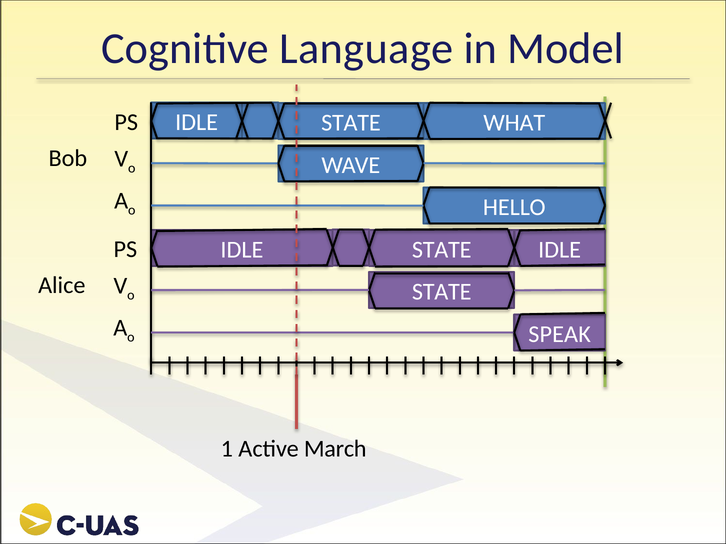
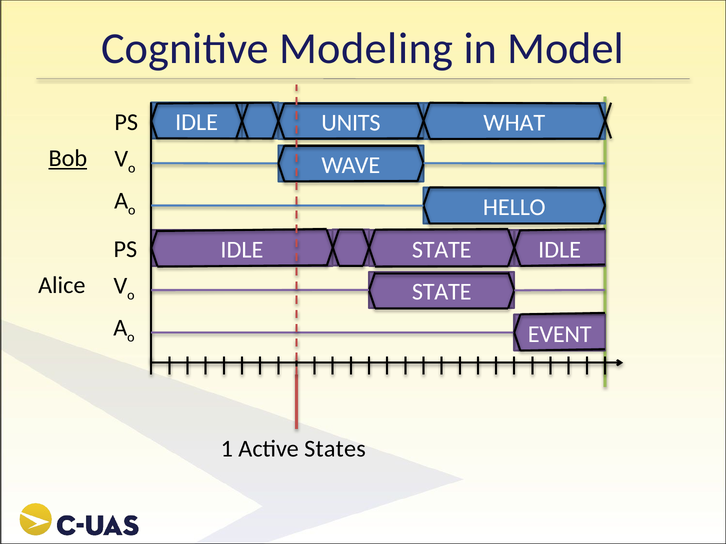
Language: Language -> Modeling (366, 48)
IDLE STATE: STATE -> UNITS (351, 123)
Bob underline: none -> present (68, 159)
SPEAK: SPEAK -> EVENT (560, 335)
March: March -> States (335, 449)
